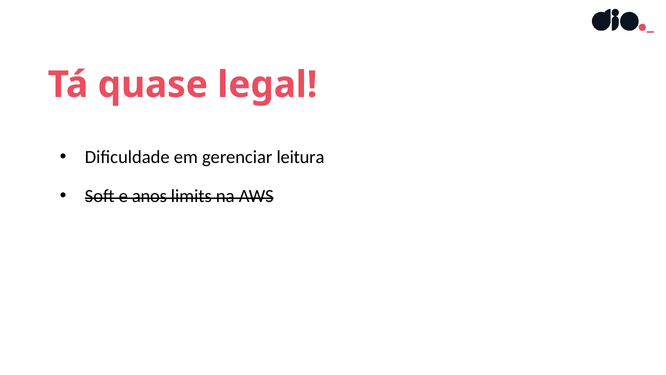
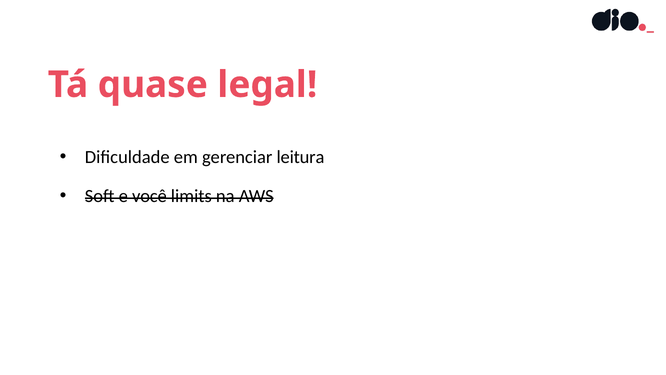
anos: anos -> você (149, 196)
